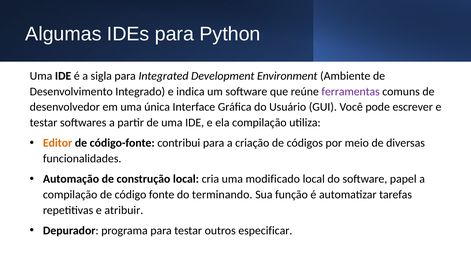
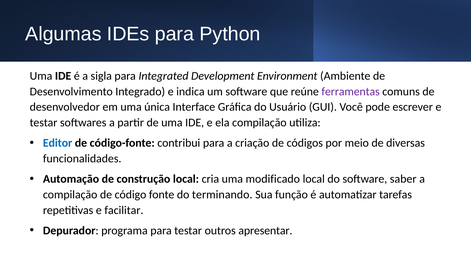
Editor colour: orange -> blue (58, 143)
papel: papel -> saber (403, 179)
atribuir: atribuir -> facilitar (124, 210)
especificar: especificar -> apresentar (265, 231)
